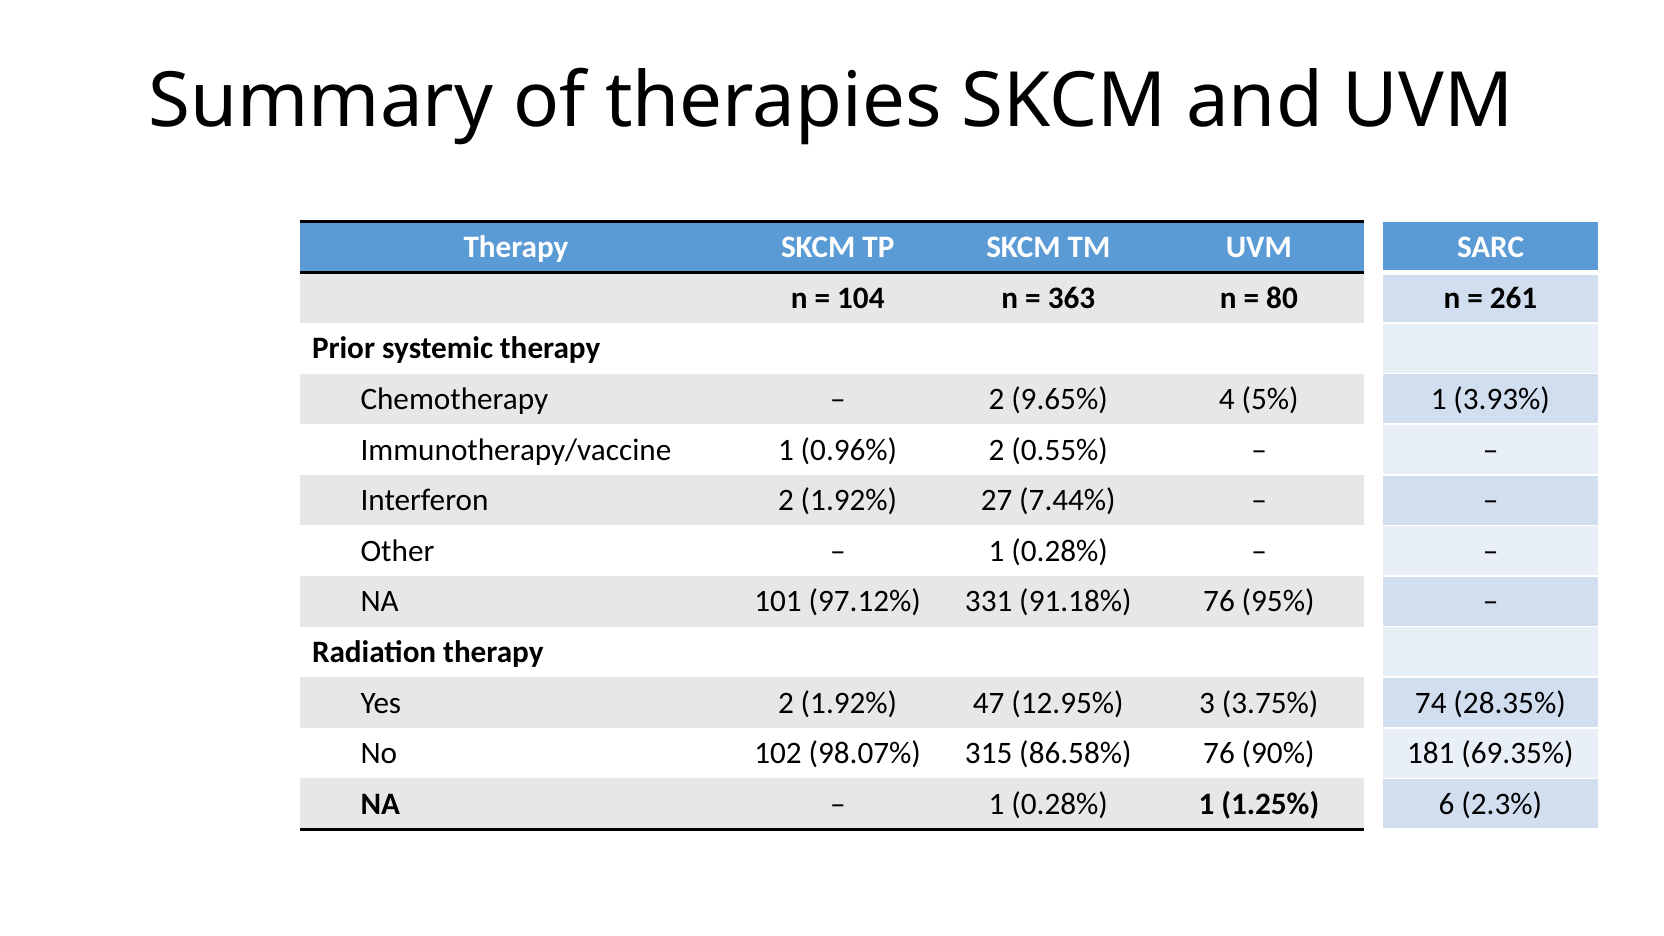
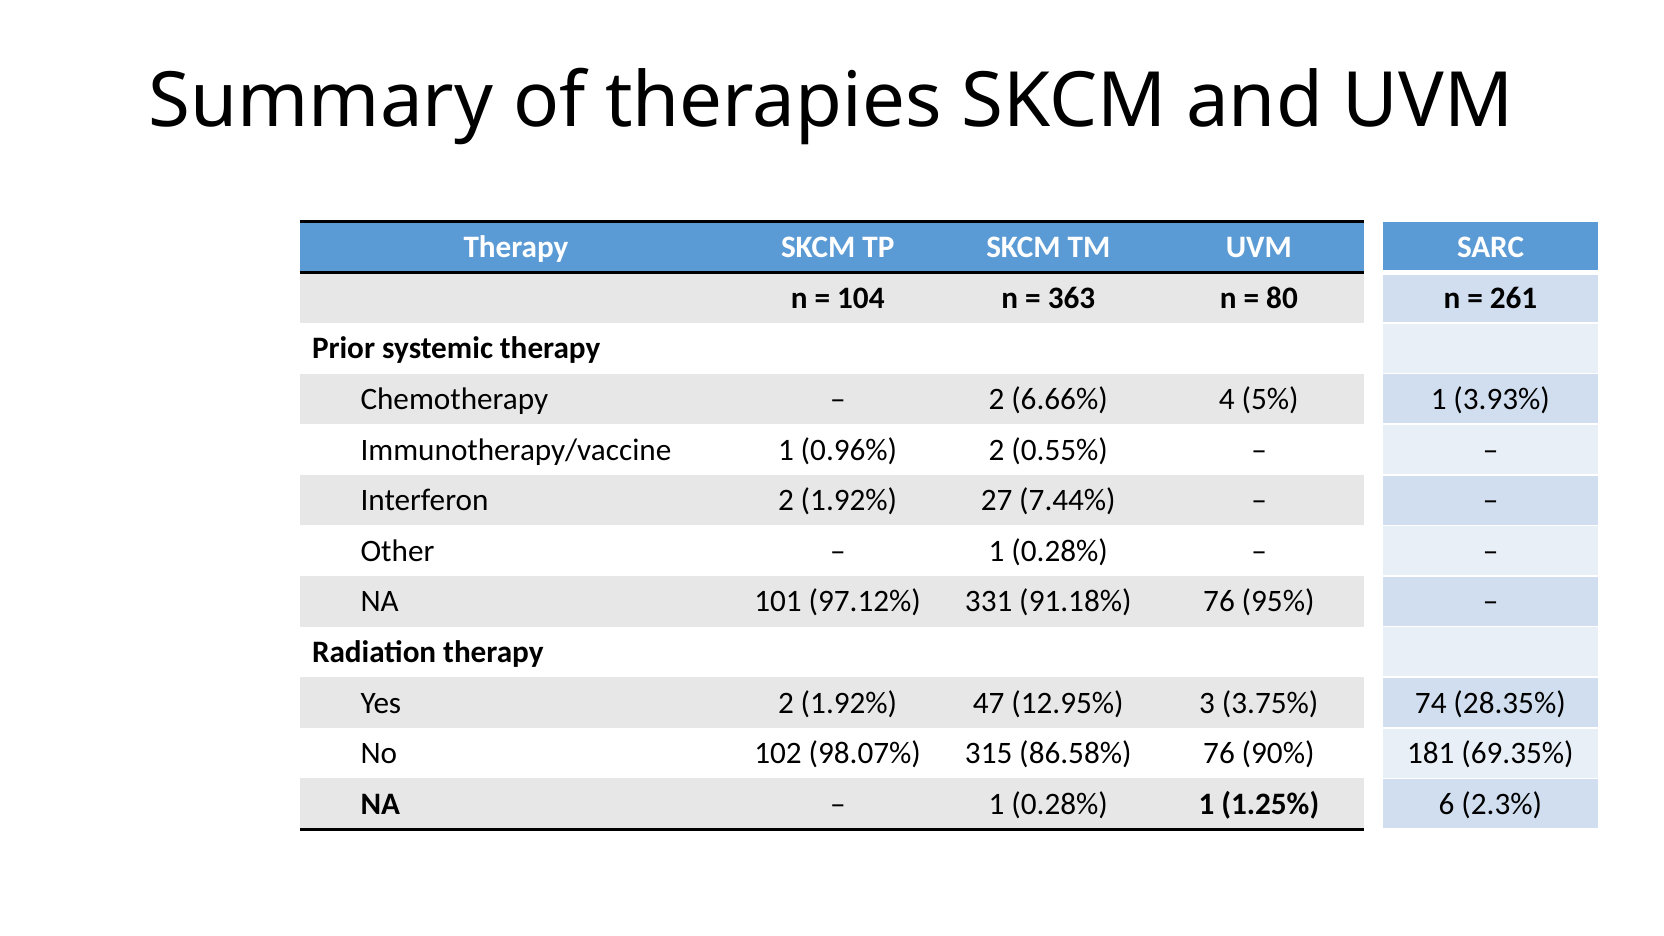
9.65%: 9.65% -> 6.66% (1060, 399)
